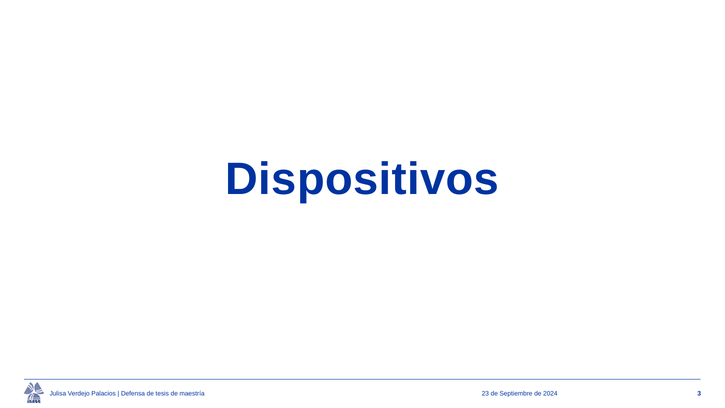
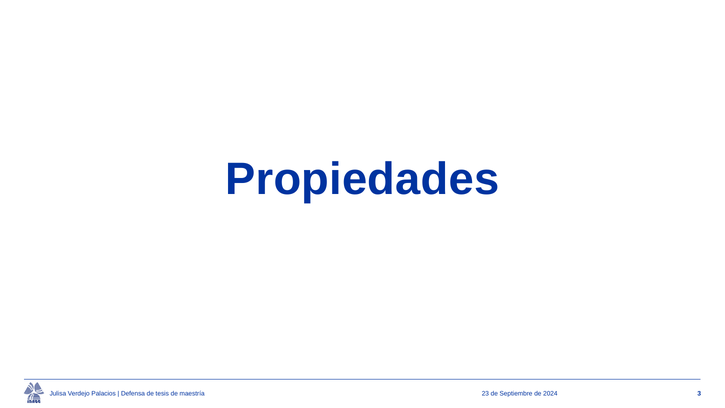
Dispositivos: Dispositivos -> Propiedades (362, 179)
